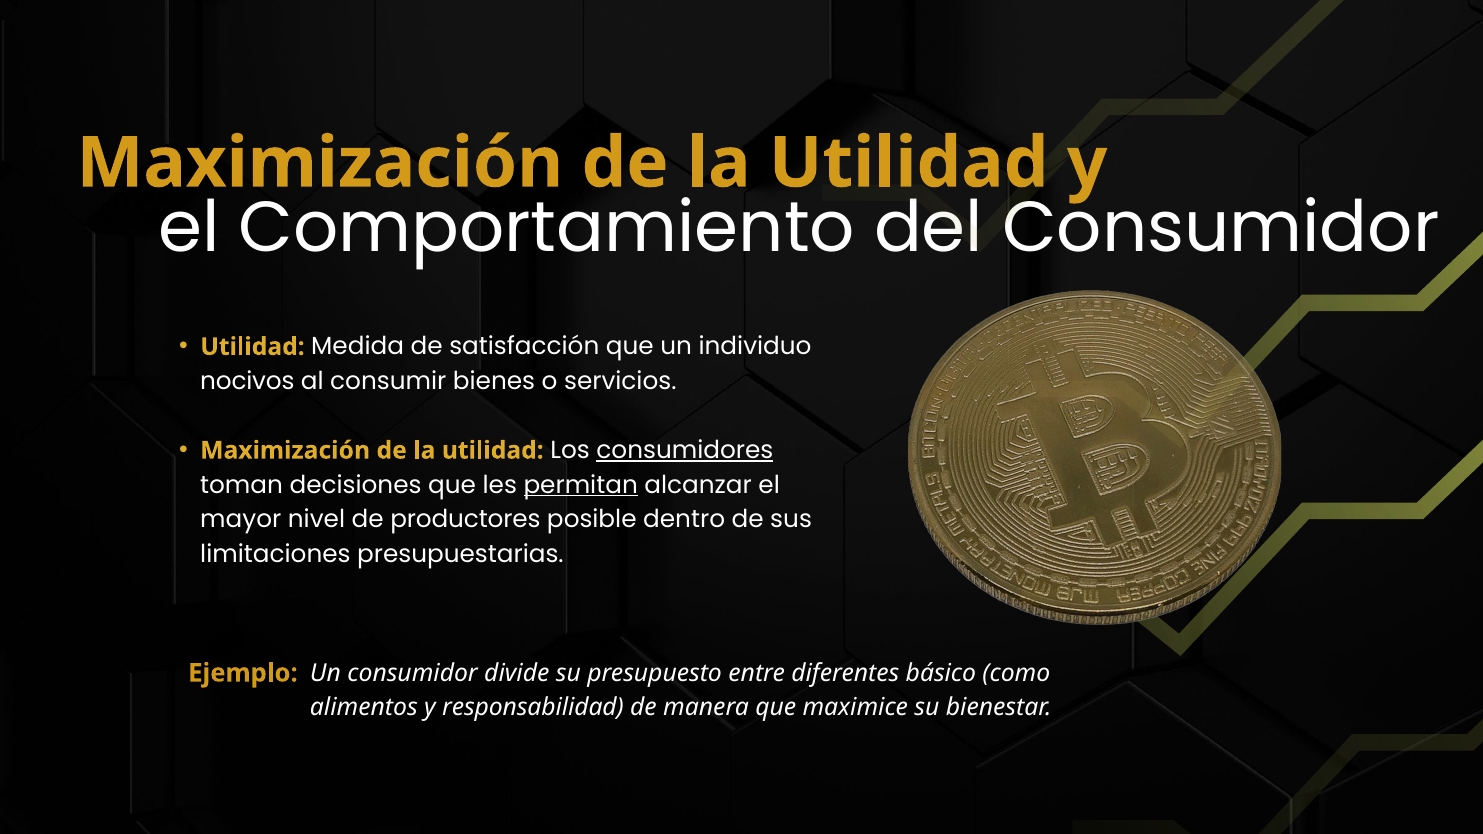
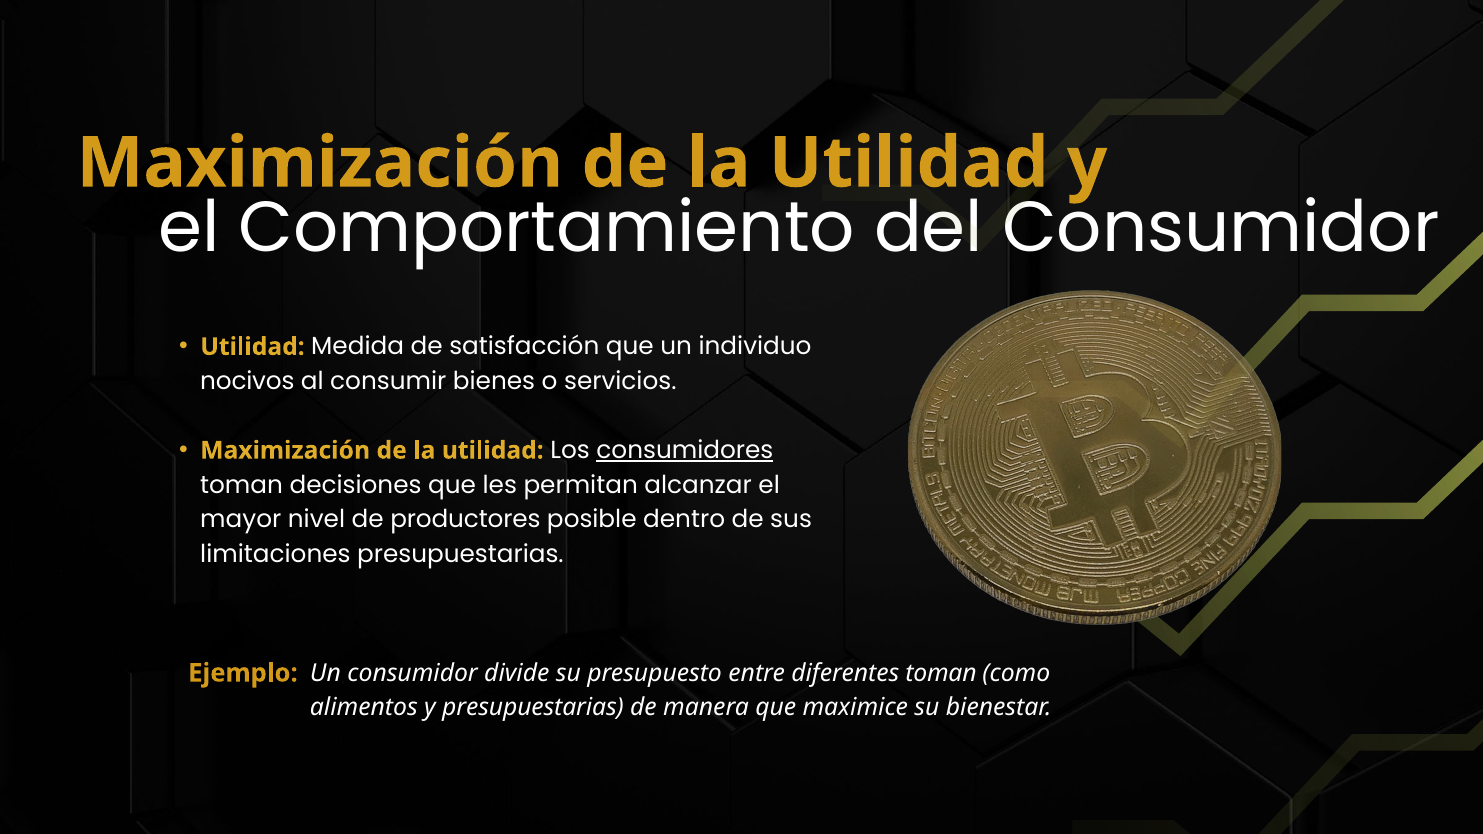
permitan underline: present -> none (581, 485)
diferentes básico: básico -> toman (941, 673)
y responsabilidad: responsabilidad -> presupuestarias (533, 708)
